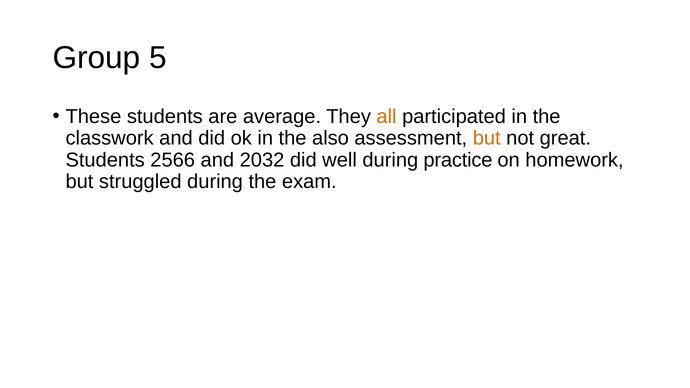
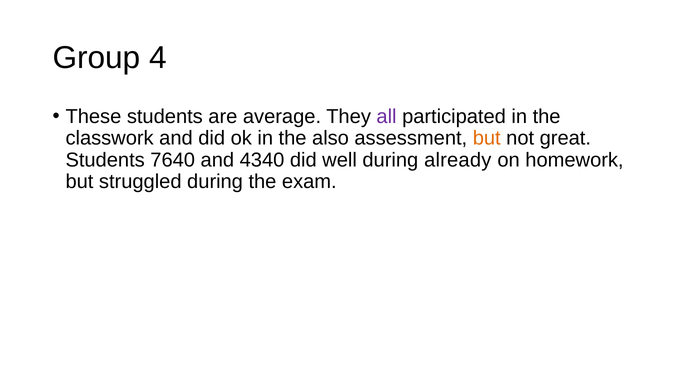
5: 5 -> 4 (158, 58)
all colour: orange -> purple (387, 117)
2566: 2566 -> 7640 (173, 160)
2032: 2032 -> 4340 (262, 160)
practice: practice -> already (458, 160)
